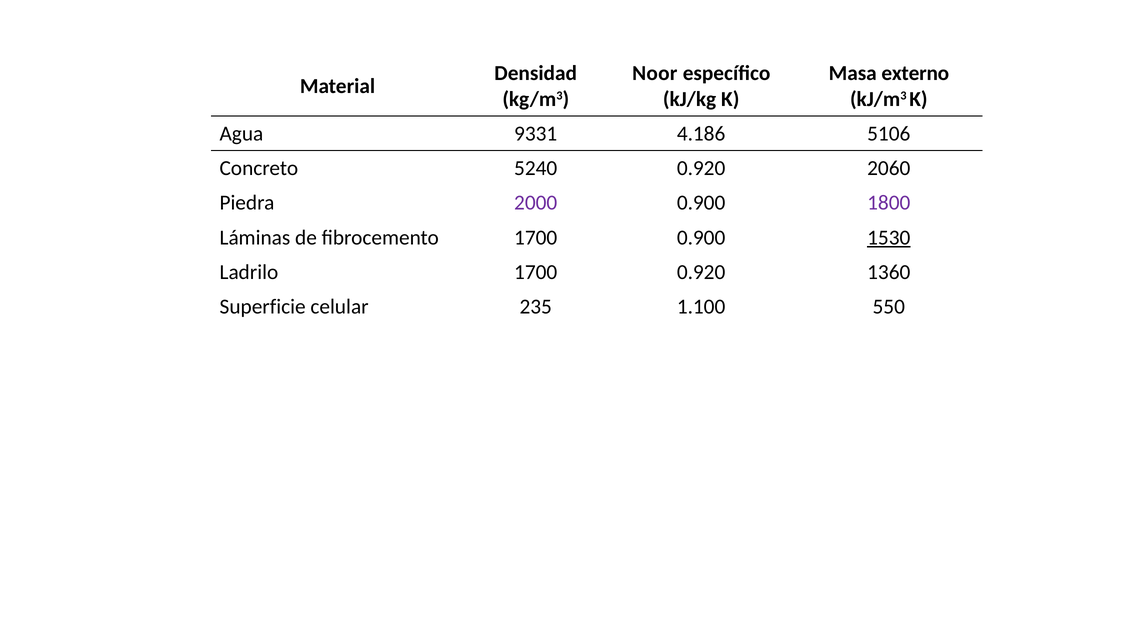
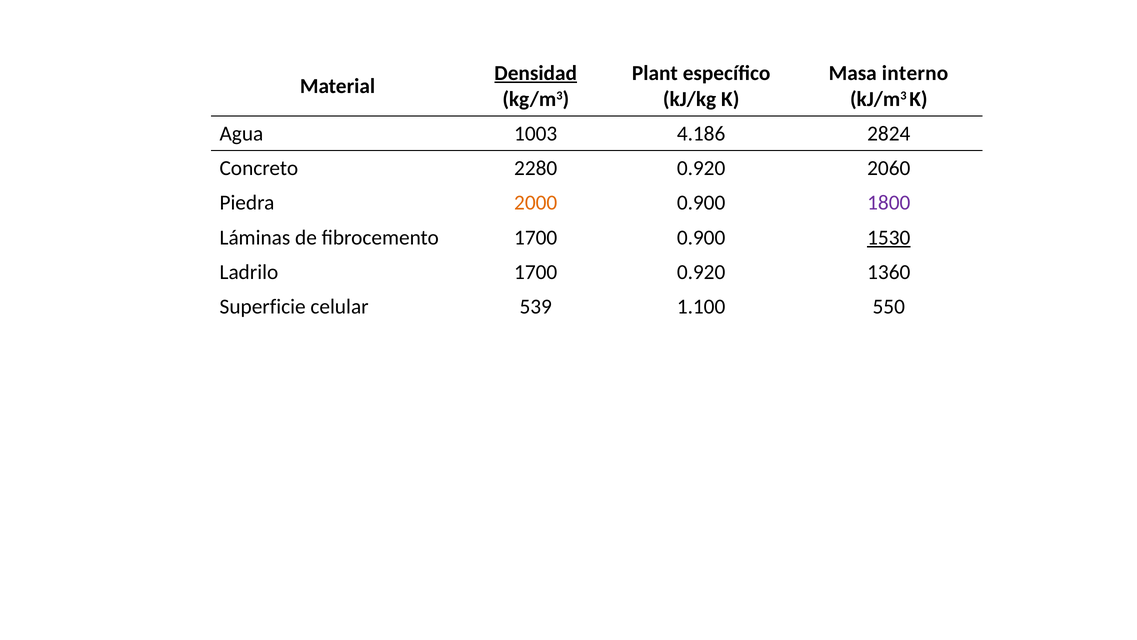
Densidad underline: none -> present (536, 73)
Noor: Noor -> Plant (655, 73)
externo: externo -> interno (915, 73)
9331: 9331 -> 1003 (536, 134)
5106: 5106 -> 2824 (889, 134)
5240: 5240 -> 2280 (536, 168)
2000 colour: purple -> orange (536, 203)
235: 235 -> 539 (536, 306)
